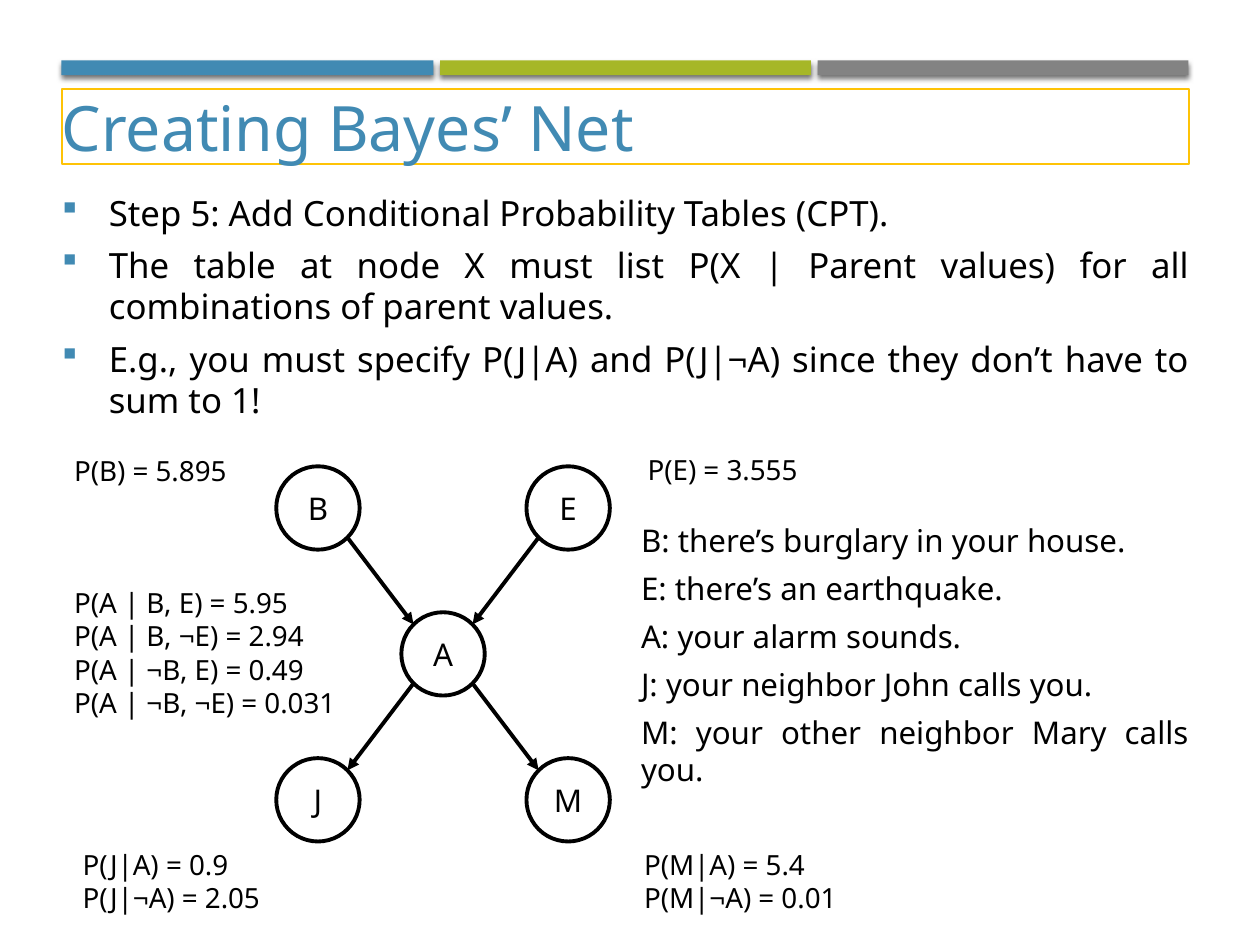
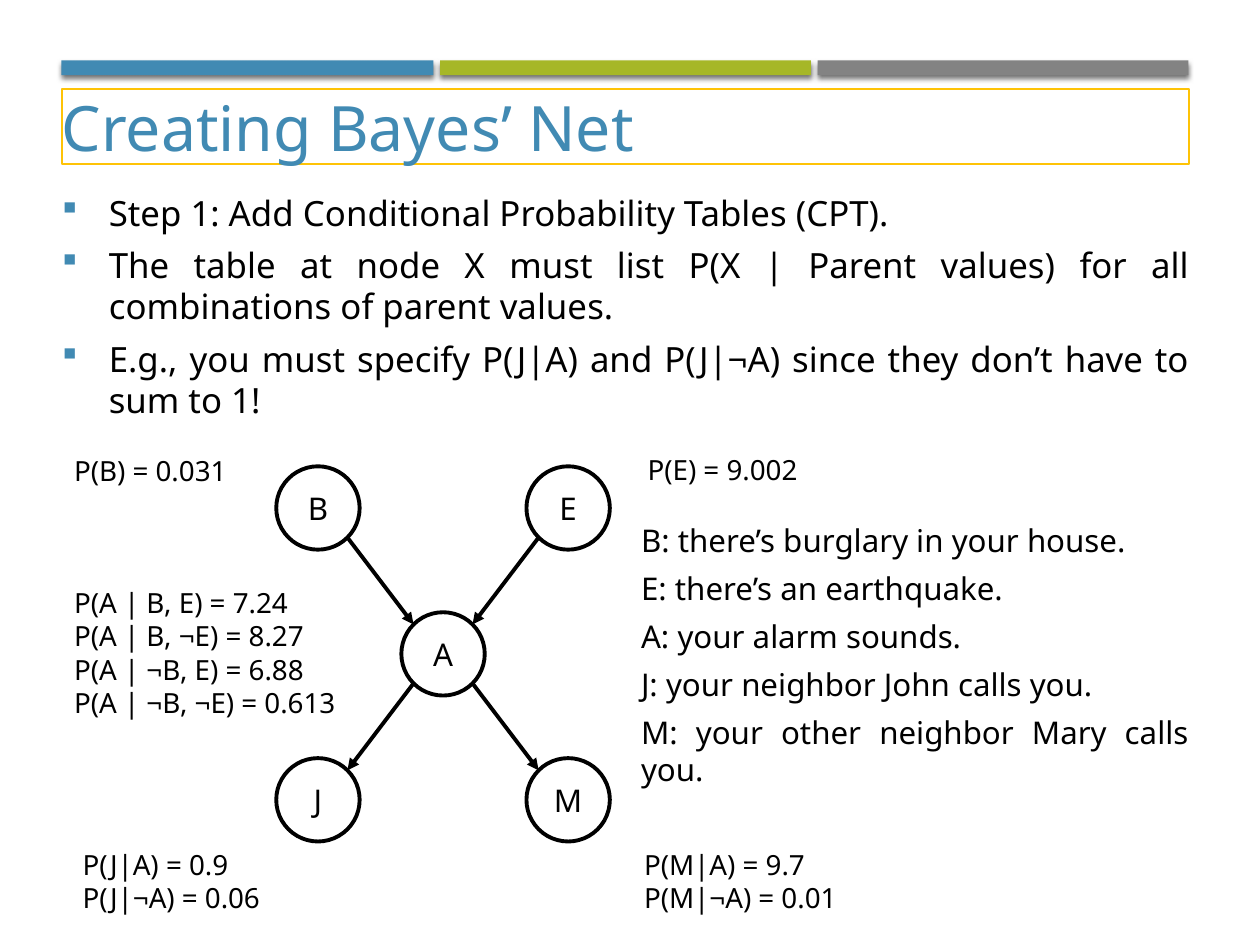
Step 5: 5 -> 1 (205, 215)
3.555: 3.555 -> 9.002 (762, 472)
5.895: 5.895 -> 0.031 (191, 472)
5.95: 5.95 -> 7.24 (260, 604)
2.94: 2.94 -> 8.27 (276, 638)
0.49: 0.49 -> 6.88 (276, 671)
0.031: 0.031 -> 0.613 (300, 704)
5.4: 5.4 -> 9.7 (785, 866)
2.05: 2.05 -> 0.06 (232, 900)
